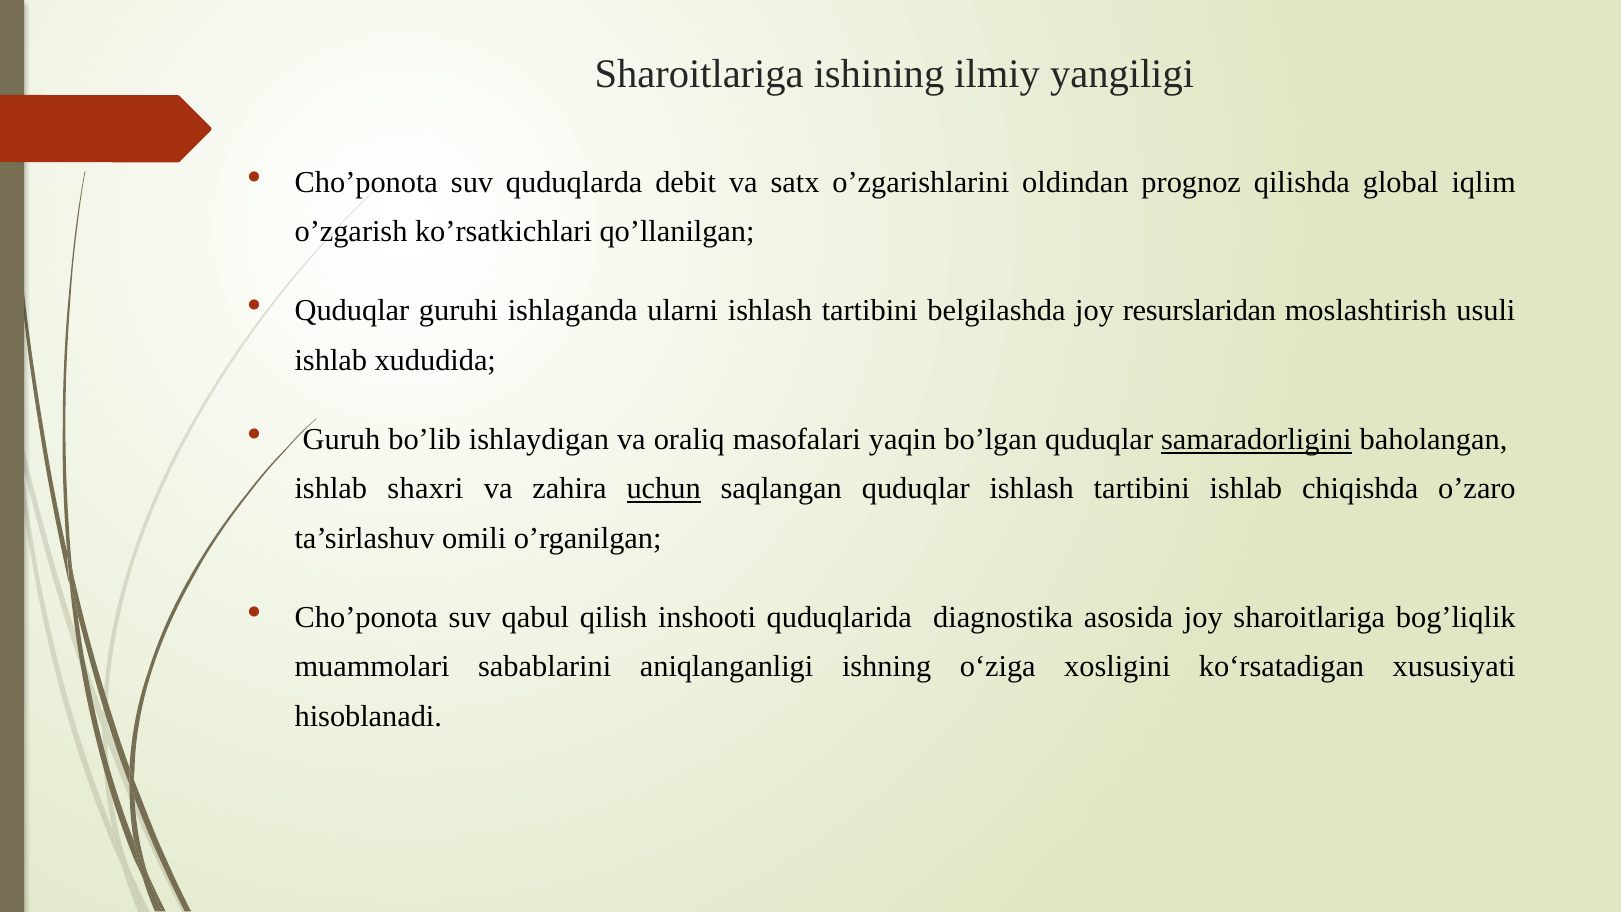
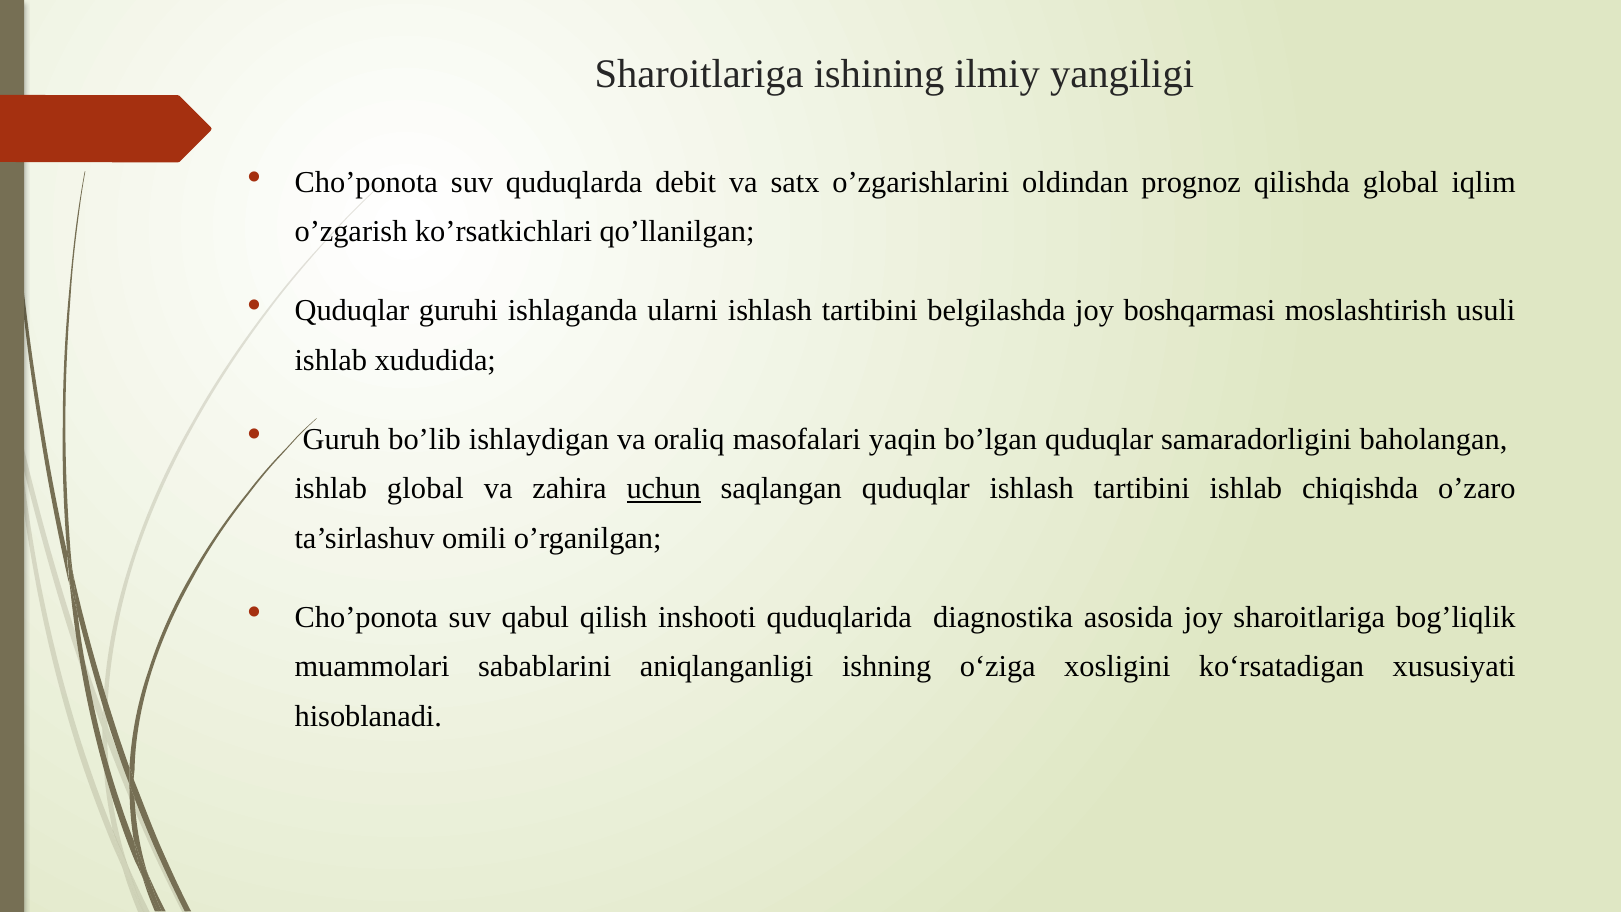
resurslaridan: resurslaridan -> boshqarmasi (1199, 311)
samaradorligini underline: present -> none (1256, 440)
ishlab shaxri: shaxri -> global (425, 489)
